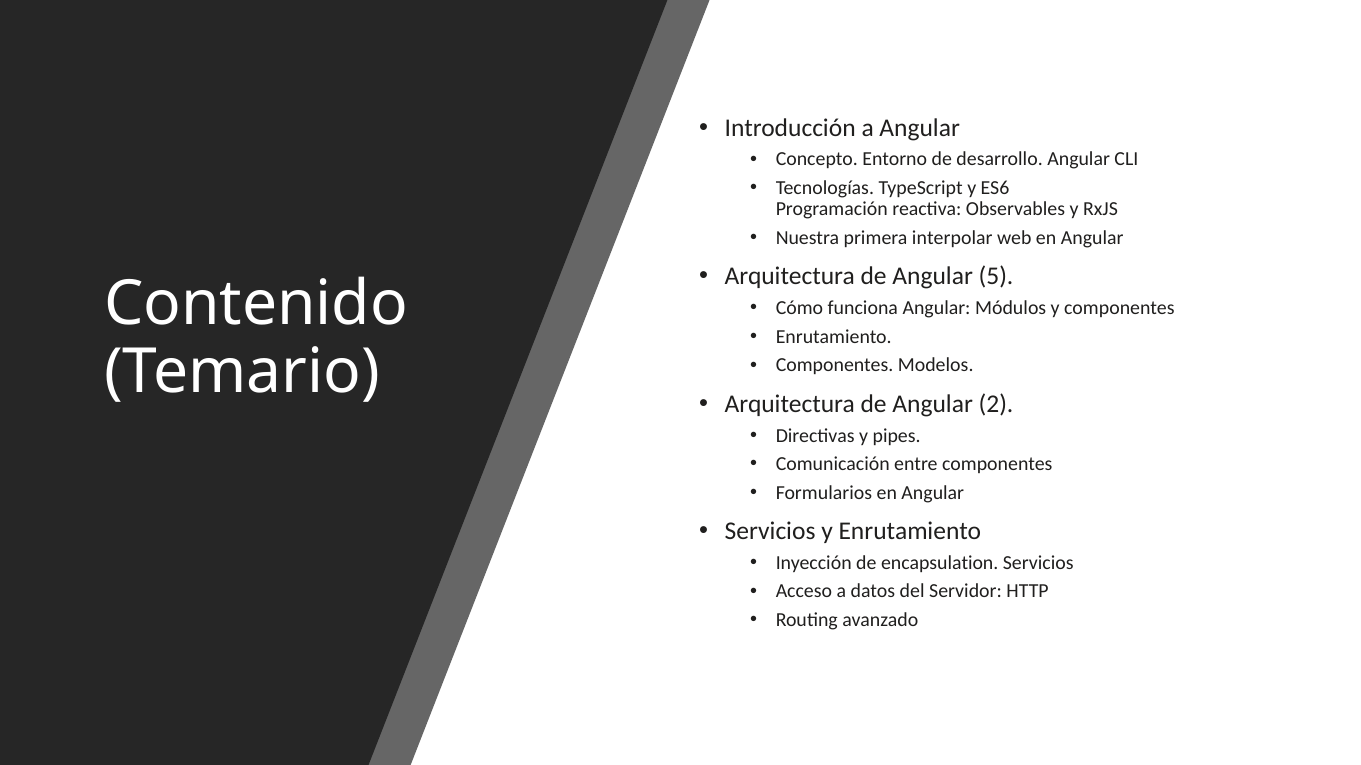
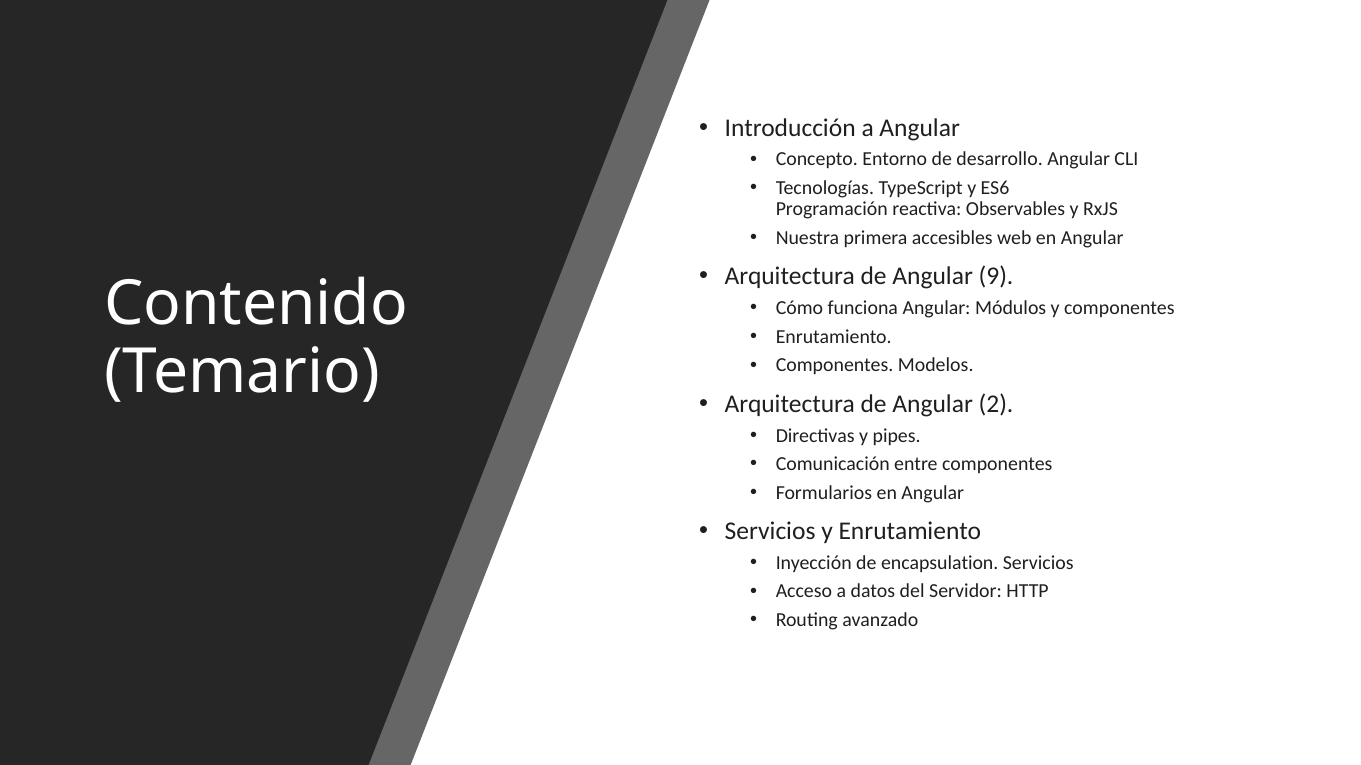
interpolar: interpolar -> accesibles (952, 238)
5: 5 -> 9 (996, 277)
